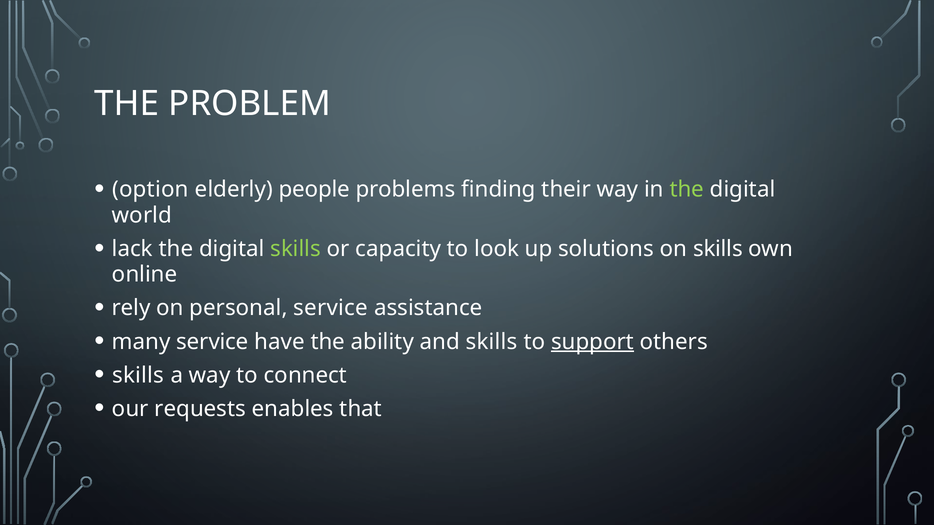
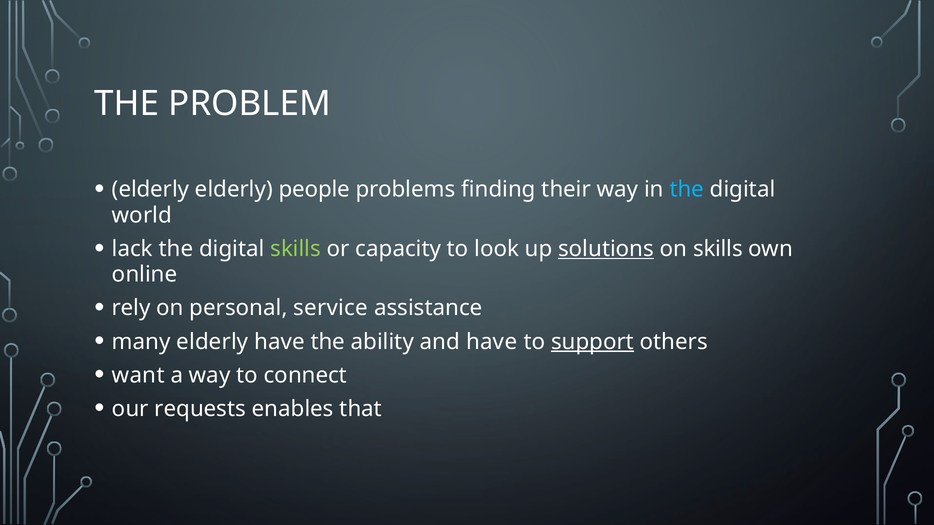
option: option -> elderly (151, 190)
the colour: light green -> light blue (687, 190)
solutions underline: none -> present (606, 249)
many service: service -> elderly (212, 342)
and skills: skills -> have (492, 342)
skills: skills -> want (138, 375)
